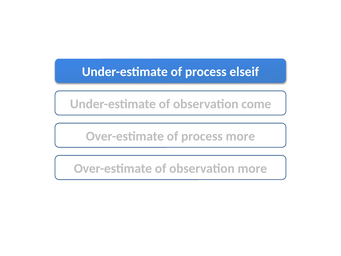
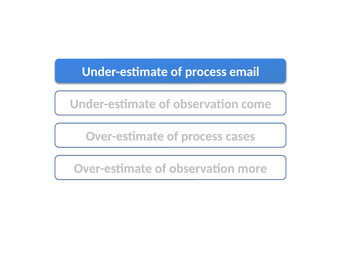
elseif: elseif -> email (244, 72)
process more: more -> cases (240, 136)
